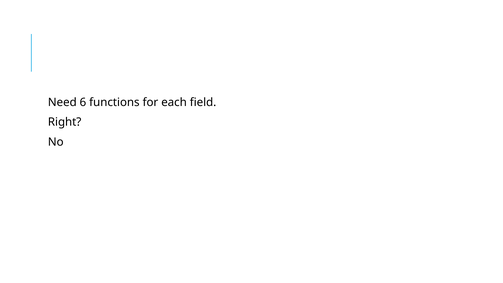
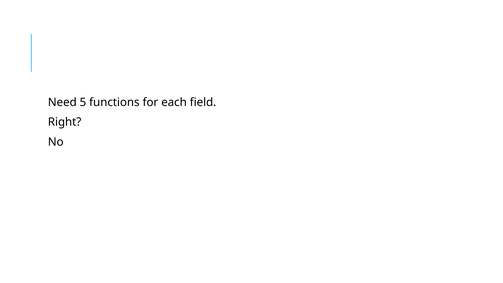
6: 6 -> 5 (83, 102)
